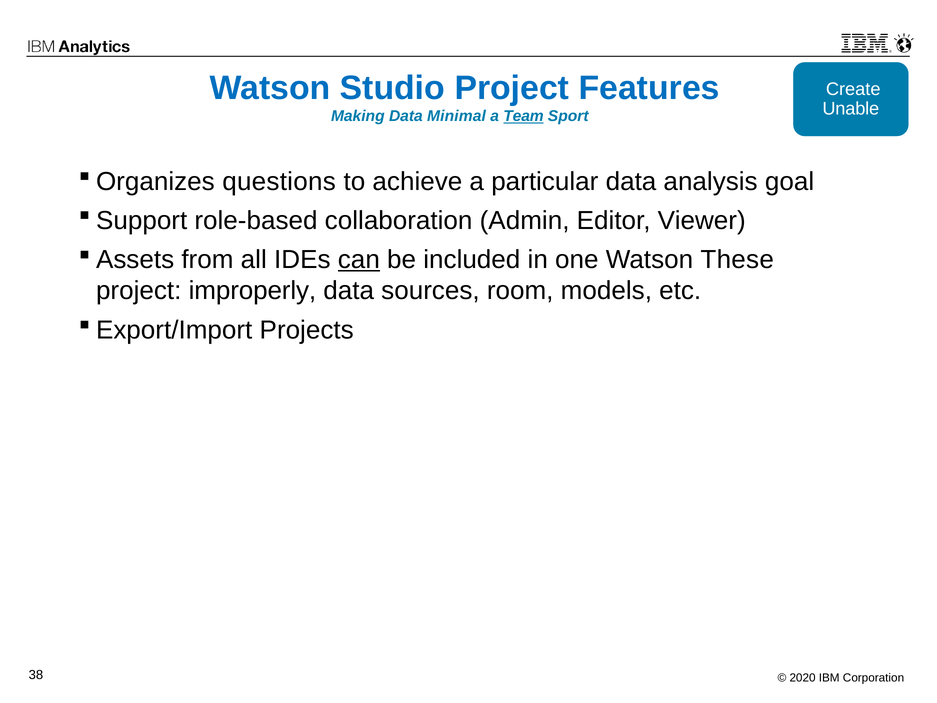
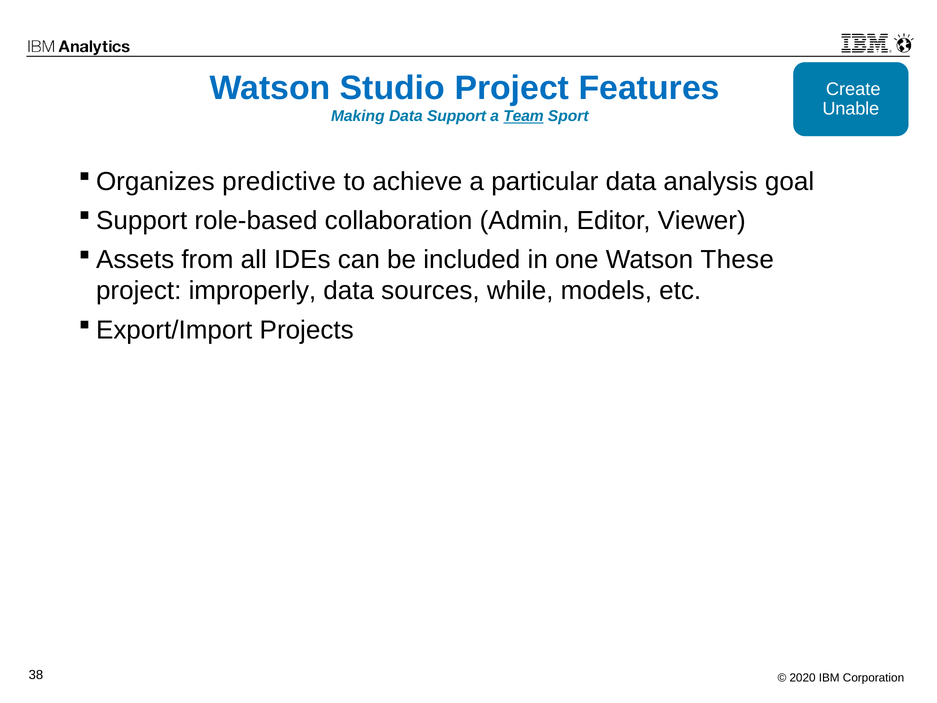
Minimal: Minimal -> Support (457, 116)
questions: questions -> predictive (279, 181)
can underline: present -> none (359, 260)
room: room -> while (520, 291)
